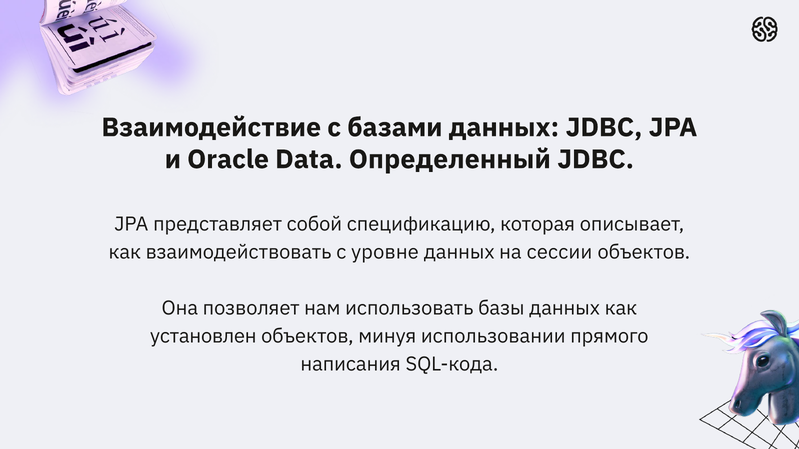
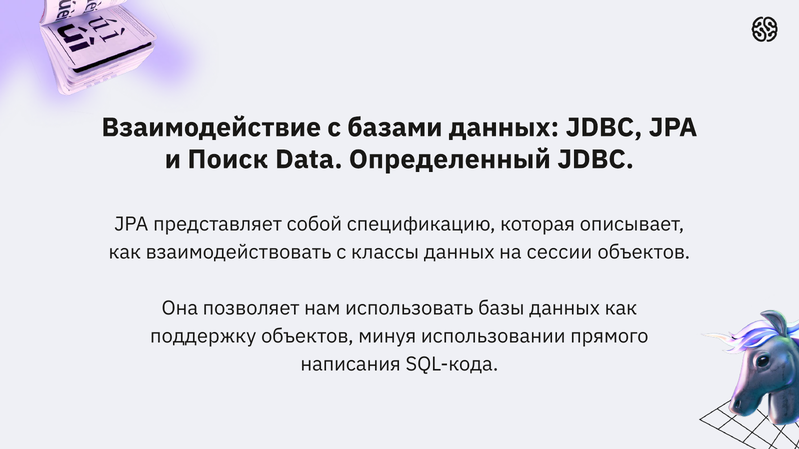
Oracle: Oracle -> Поиск (228, 160)
уровне: уровне -> классы (385, 252)
установлен: установлен -> поддержку (203, 336)
